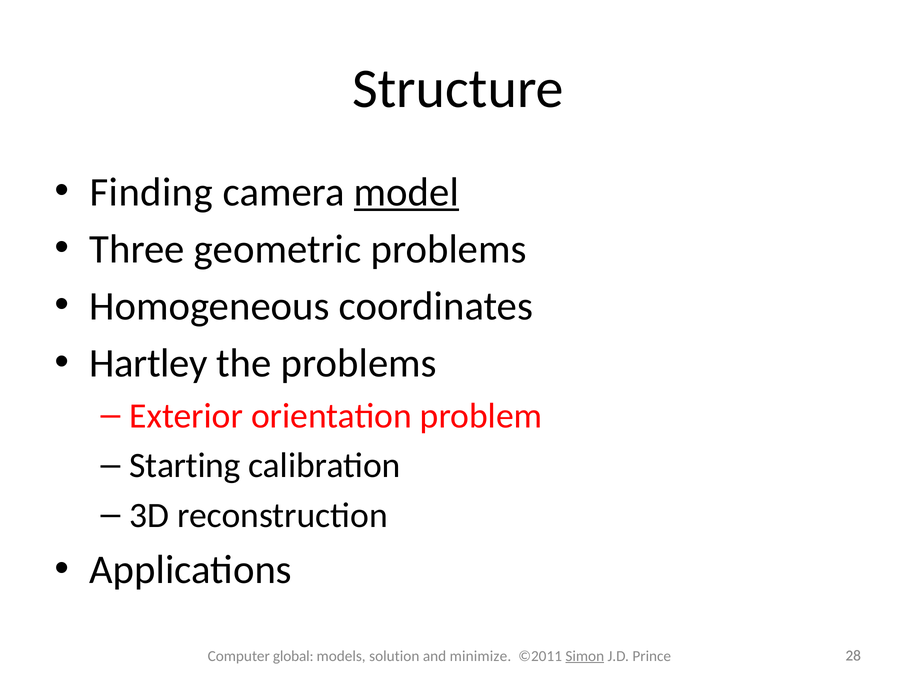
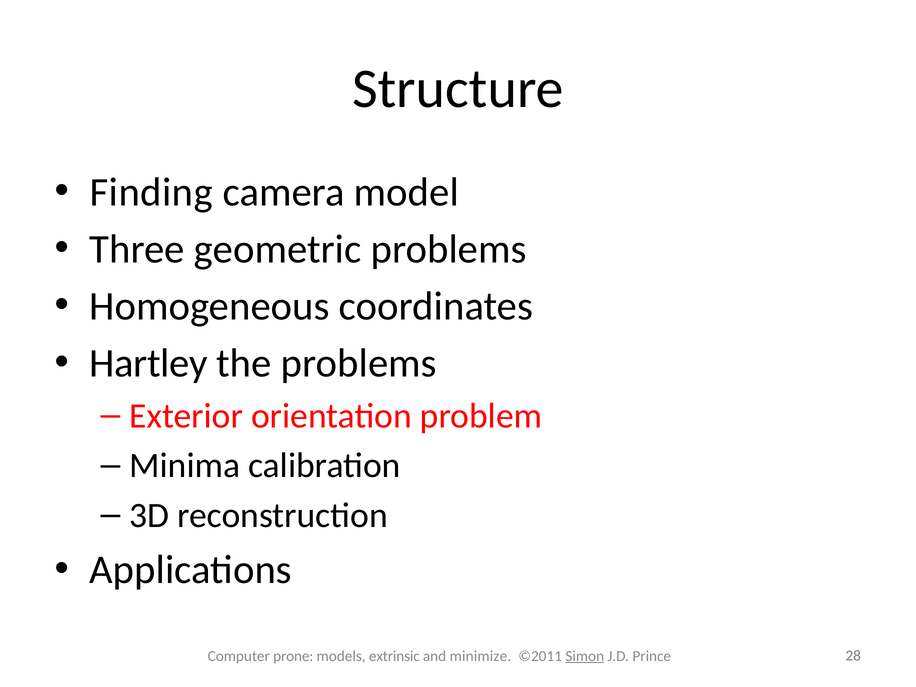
model underline: present -> none (406, 192)
Starting: Starting -> Minima (185, 466)
global: global -> prone (293, 656)
solution: solution -> extrinsic (394, 656)
